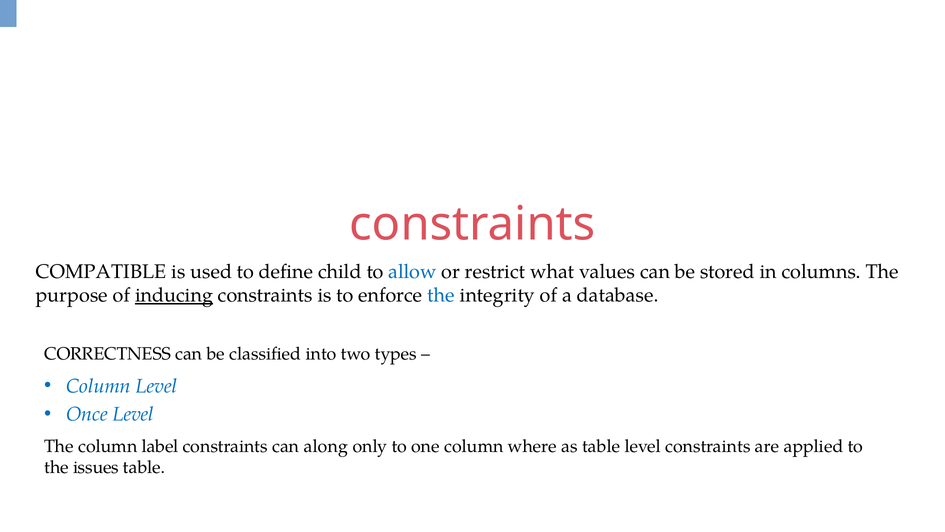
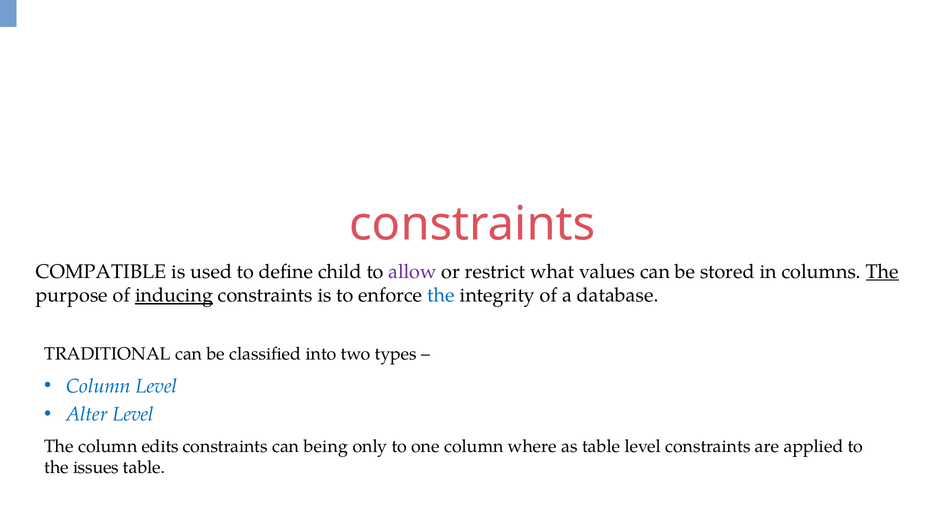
allow colour: blue -> purple (412, 271)
The underline: none -> present (882, 271)
CORRECTNESS: CORRECTNESS -> TRADITIONAL (107, 354)
Once: Once -> Alter (87, 414)
label: label -> edits (160, 446)
along: along -> being (326, 446)
